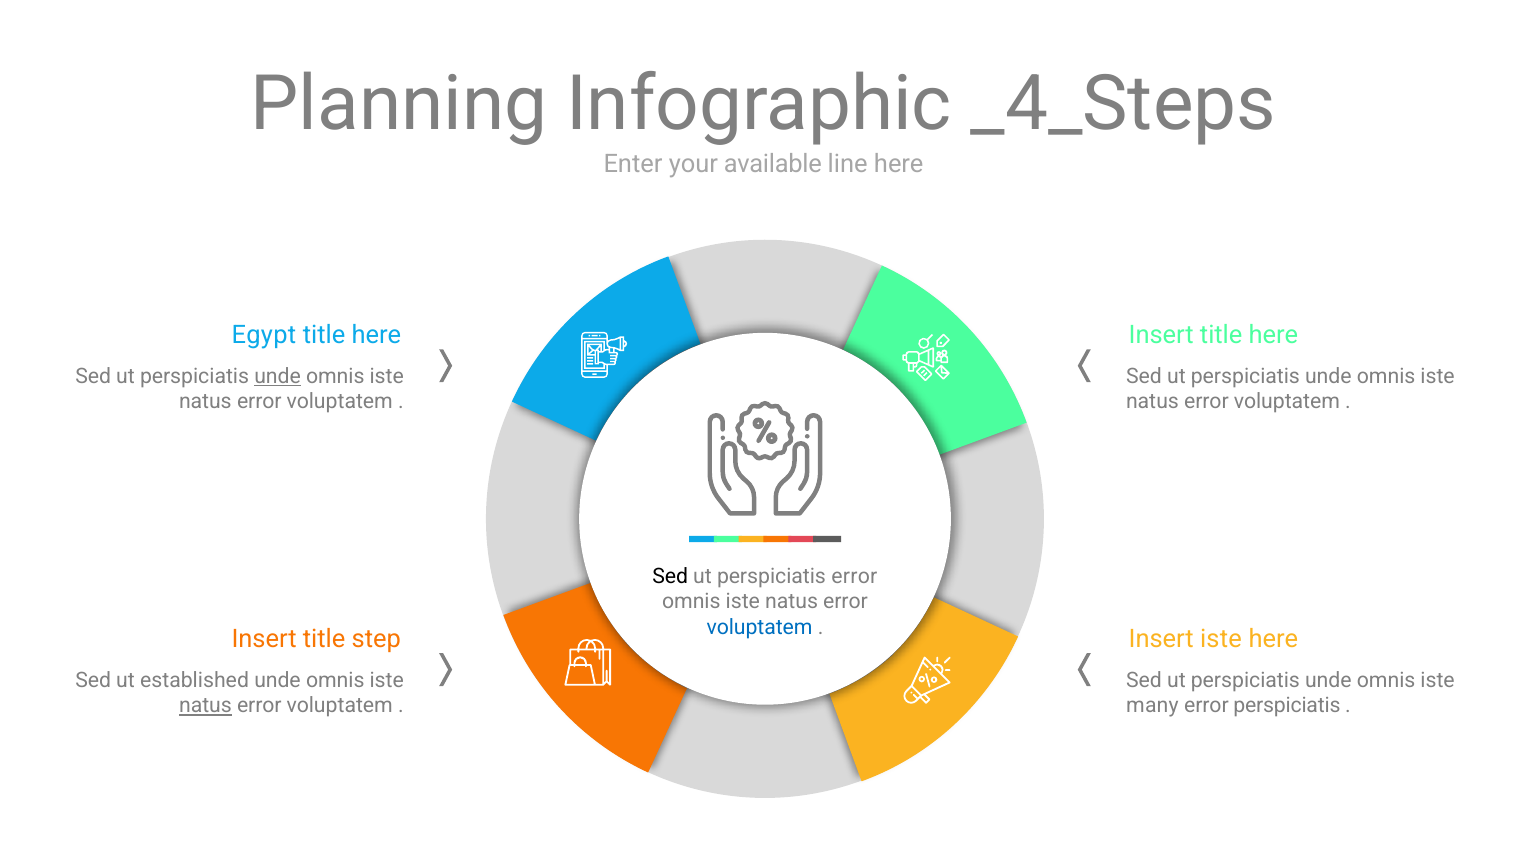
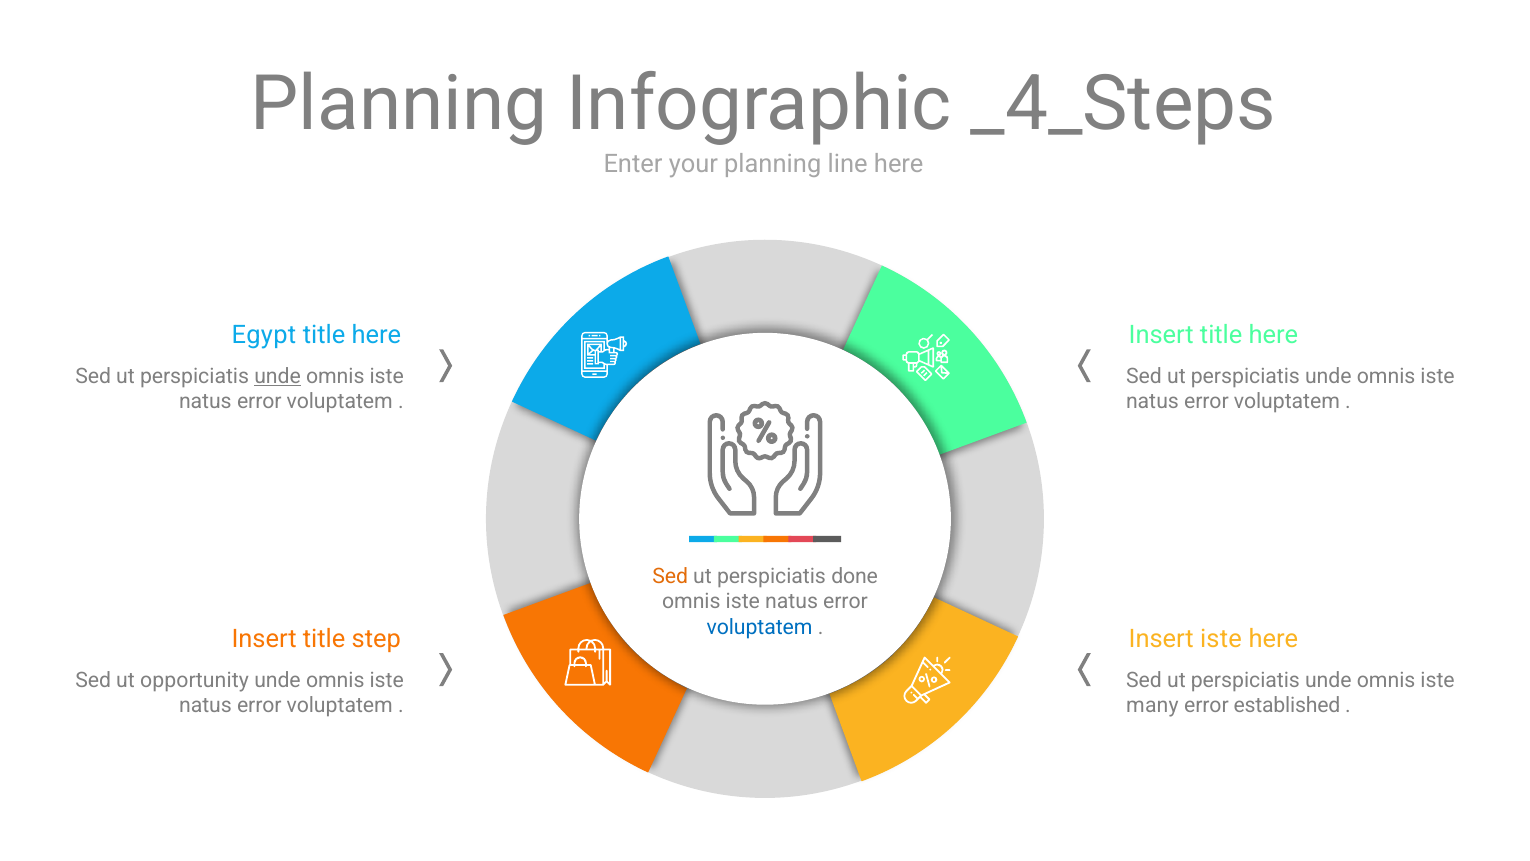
your available: available -> planning (773, 164)
Sed colour: black -> orange (670, 576)
perspiciatis error: error -> done (855, 576)
established: established -> opportunity (194, 680)
natus underline: present -> none (205, 705)
error perspiciatis: perspiciatis -> established (1287, 705)
